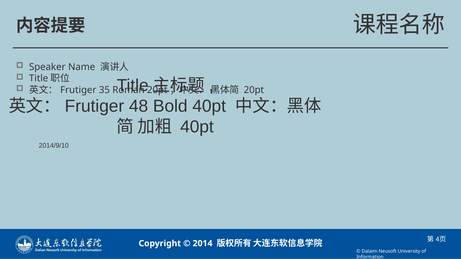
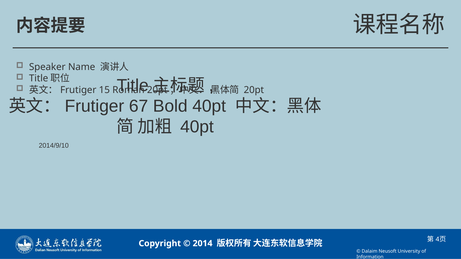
35: 35 -> 15 (104, 90)
48: 48 -> 67 (139, 106)
